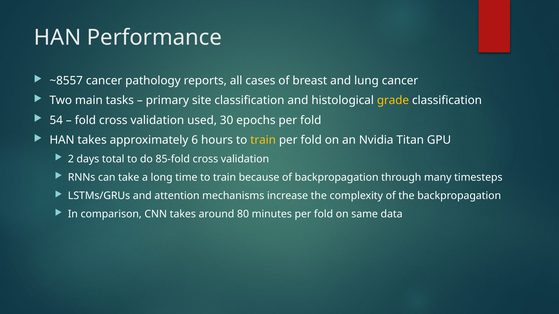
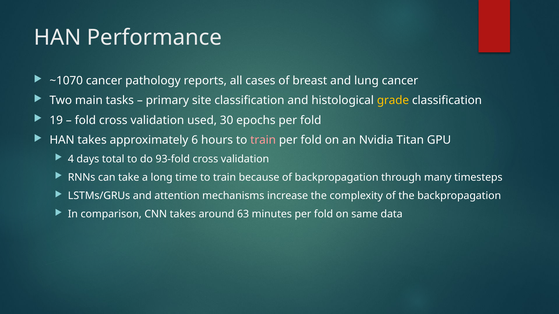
~8557: ~8557 -> ~1070 (66, 81)
54: 54 -> 19 (56, 120)
train colour: yellow -> pink (263, 140)
2: 2 -> 4 (71, 159)
85-fold: 85-fold -> 93-fold (173, 159)
80: 80 -> 63 (243, 214)
